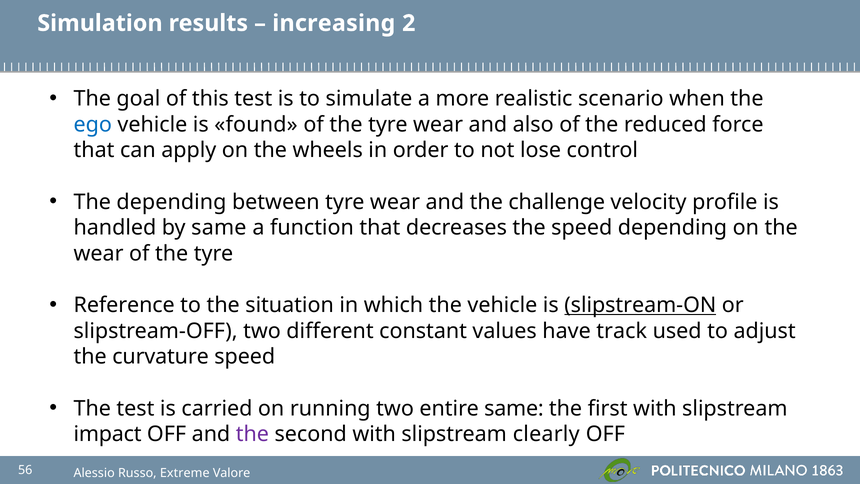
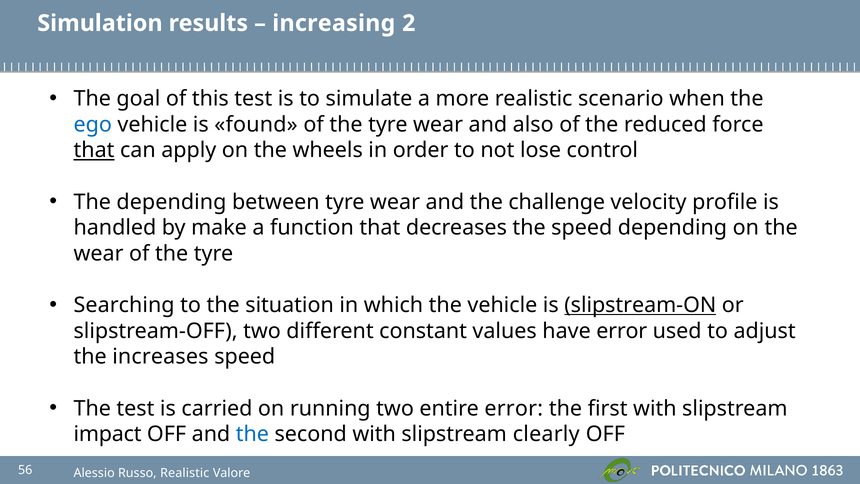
that underline: none -> present (94, 150)
by same: same -> make (219, 228)
Reference: Reference -> Searching (124, 305)
have track: track -> error (622, 331)
curvature: curvature -> increases (160, 357)
entire same: same -> error (514, 408)
the colour: purple -> blue (252, 434)
Russo Extreme: Extreme -> Realistic (185, 473)
